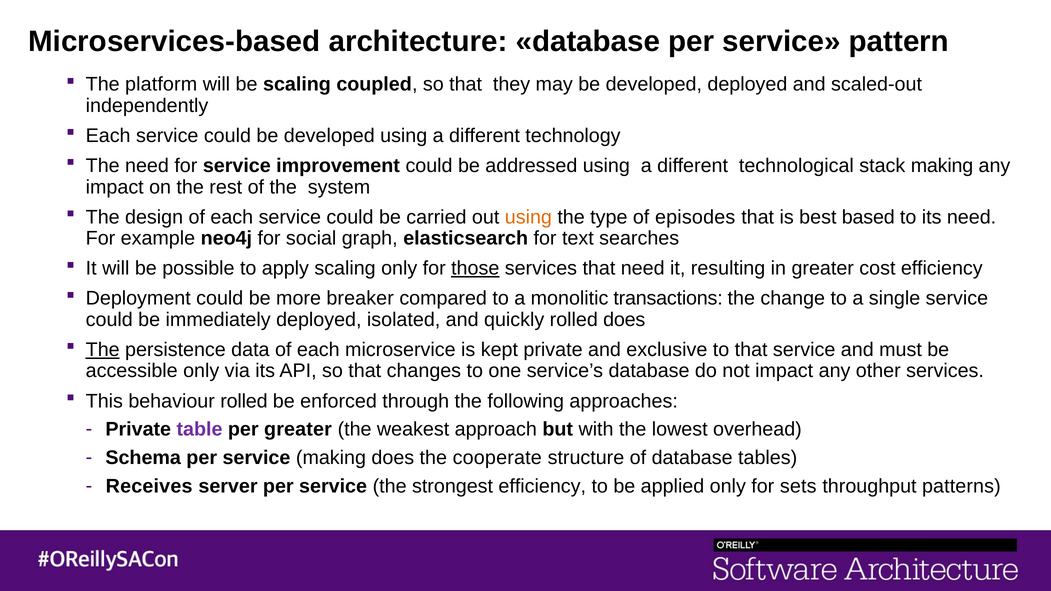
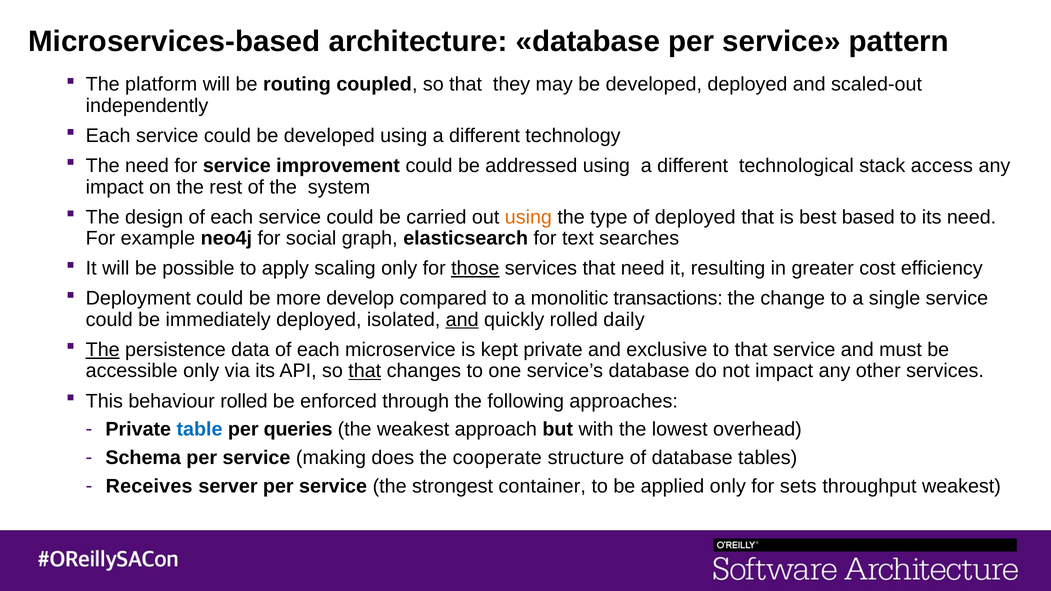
be scaling: scaling -> routing (297, 84)
stack making: making -> access (942, 166)
of episodes: episodes -> deployed (695, 217)
breaker: breaker -> develop (360, 298)
and underline: none -> present (462, 320)
rolled does: does -> daily (624, 320)
that underline: none -> present (365, 371)
table colour: purple -> blue (200, 430)
per greater: greater -> queries (298, 430)
strongest efficiency: efficiency -> container (542, 486)
throughput patterns: patterns -> weakest (961, 486)
